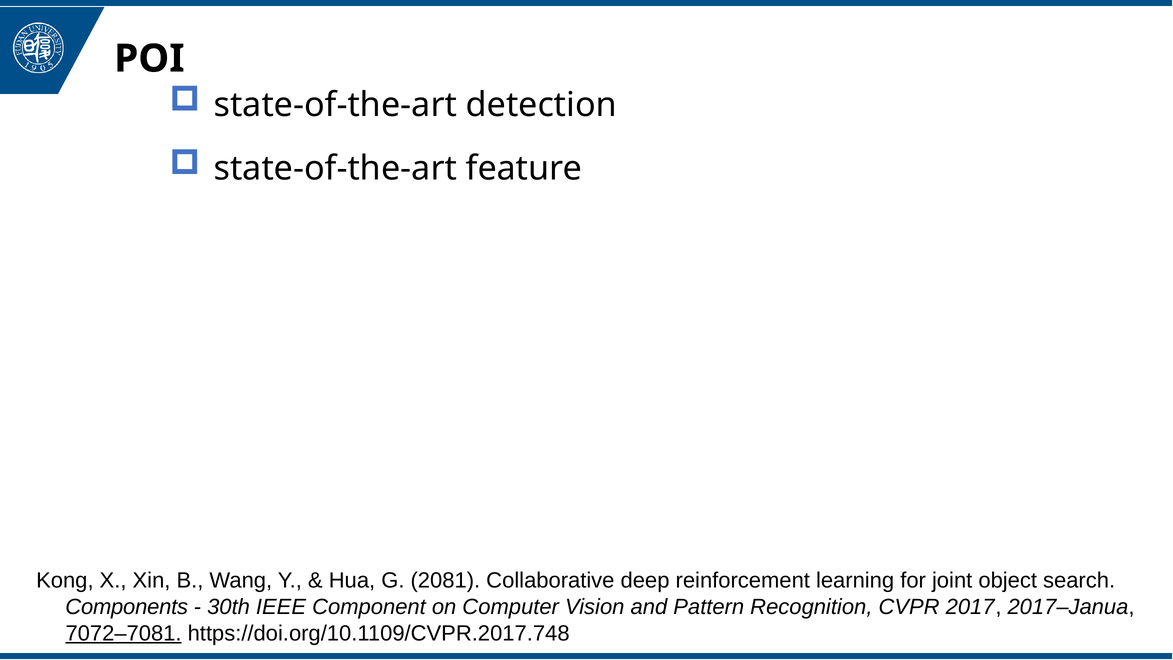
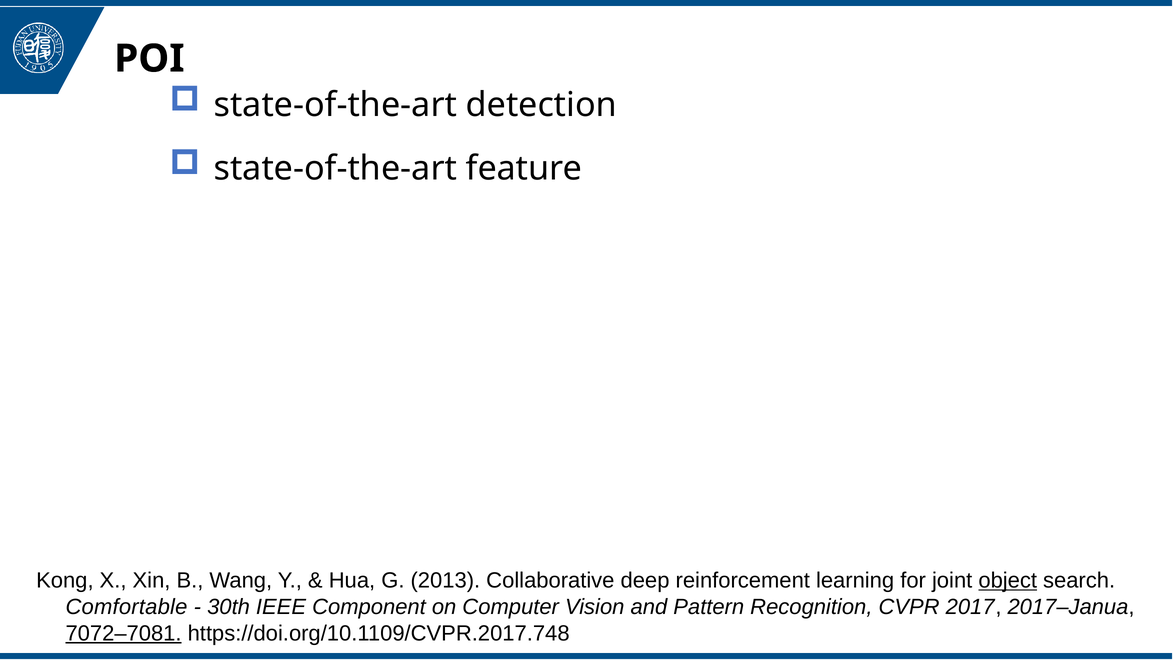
2081: 2081 -> 2013 (445, 580)
object underline: none -> present (1008, 580)
Components: Components -> Comfortable (126, 607)
